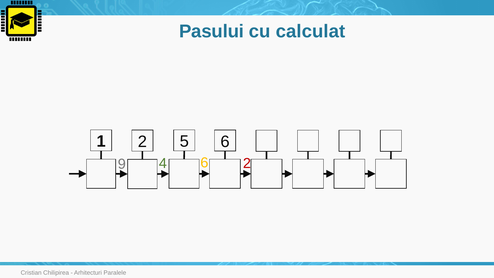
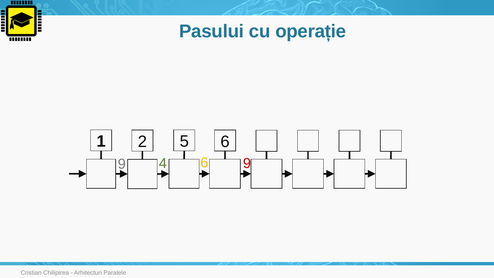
calculat: calculat -> operație (311, 31)
4 6 2: 2 -> 9 (247, 163)
